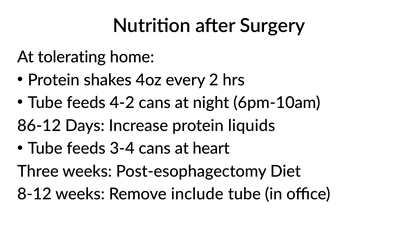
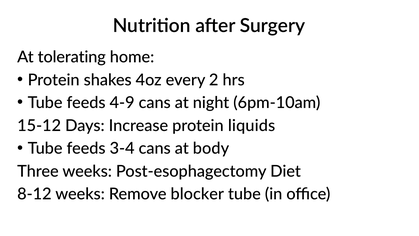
4-2: 4-2 -> 4-9 (122, 103)
86-12: 86-12 -> 15-12 (39, 126)
heart: heart -> body (211, 148)
include: include -> blocker (197, 194)
